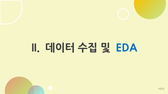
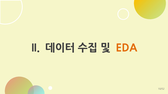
EDA colour: blue -> orange (126, 48)
